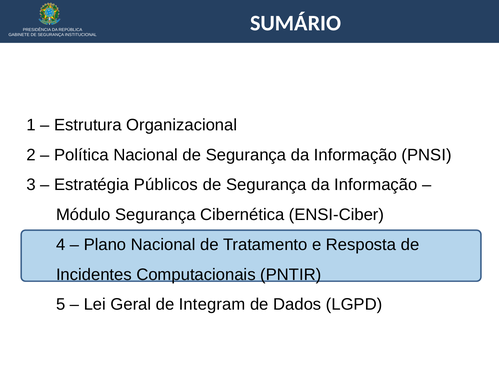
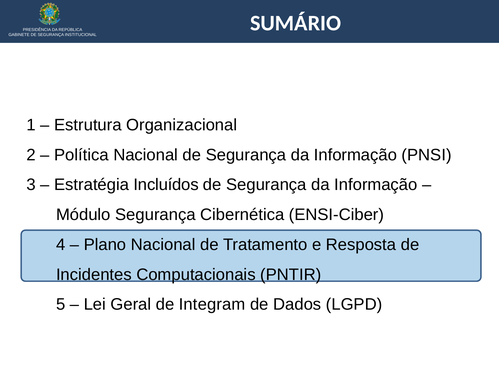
Públicos: Públicos -> Incluídos (166, 185)
